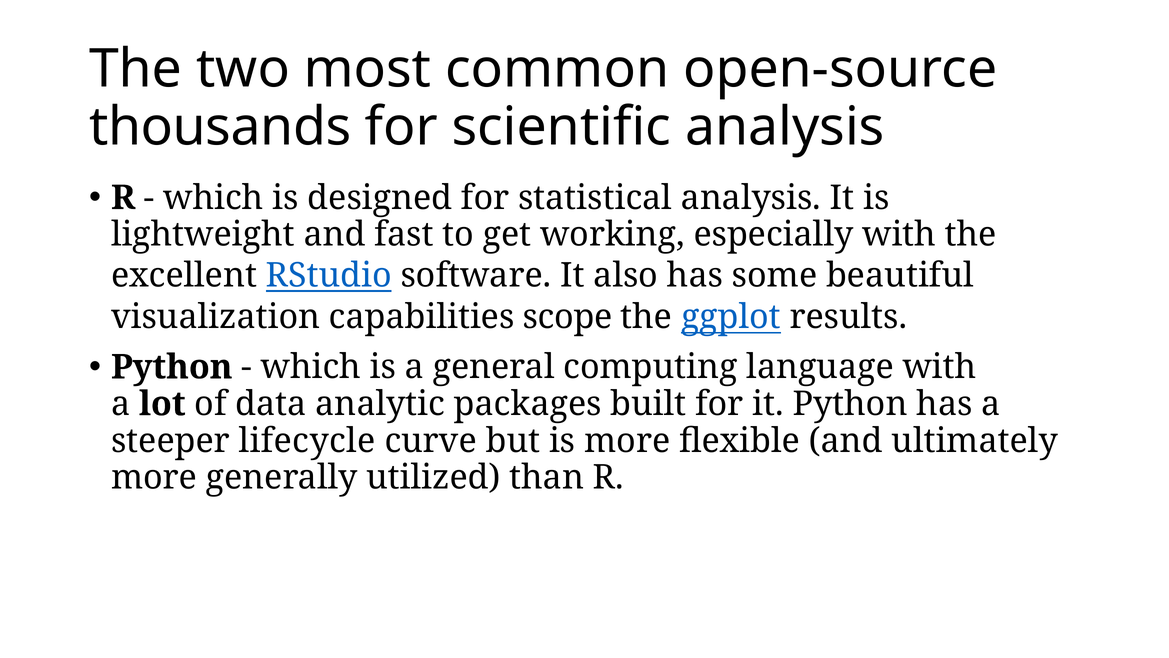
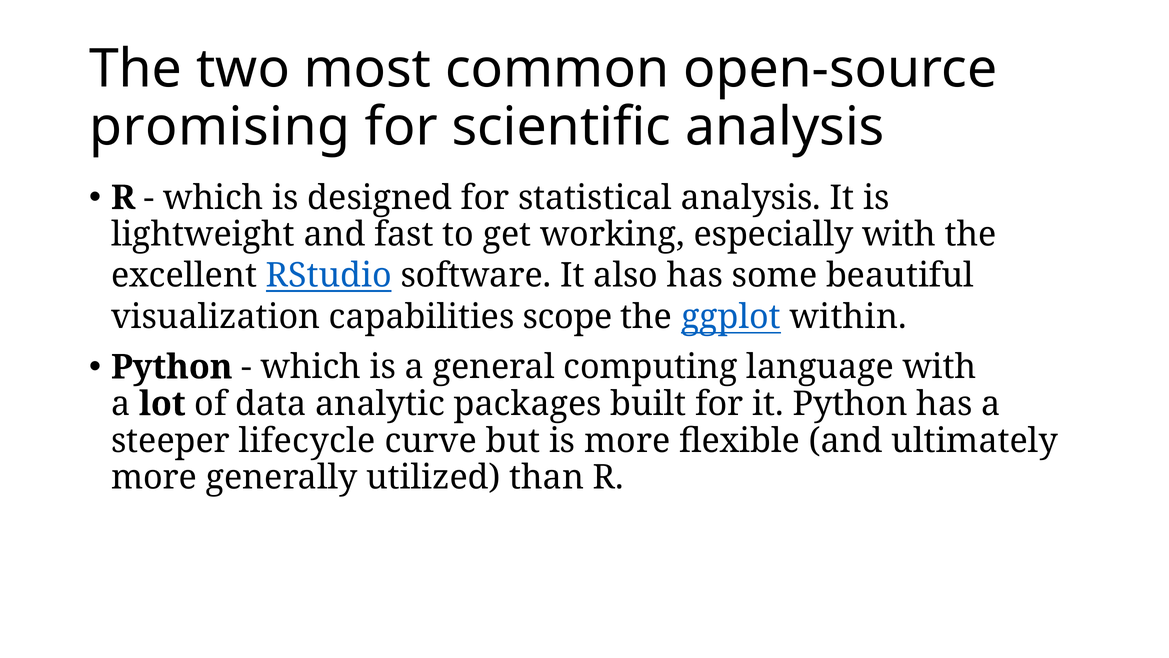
thousands: thousands -> promising (220, 127)
results: results -> within (848, 317)
